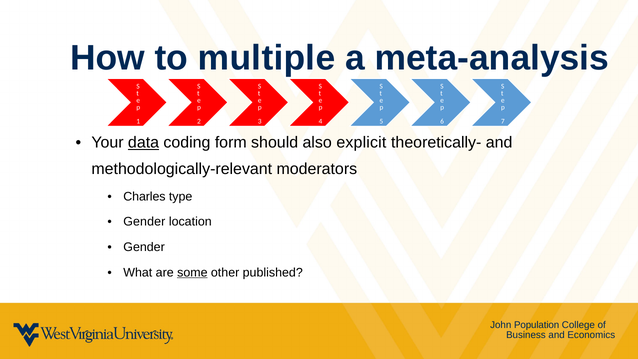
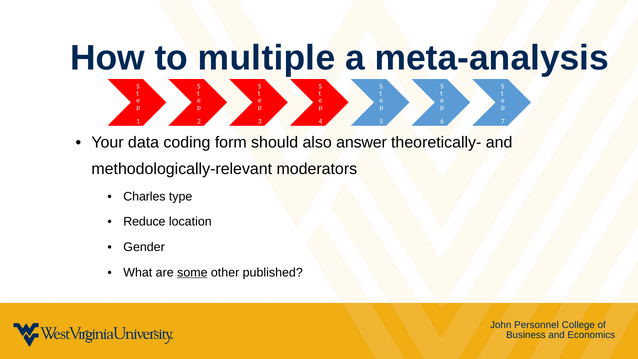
data underline: present -> none (144, 142)
explicit: explicit -> answer (362, 142)
Gender: Gender -> Reduce (144, 222)
Population: Population -> Personnel (537, 325)
